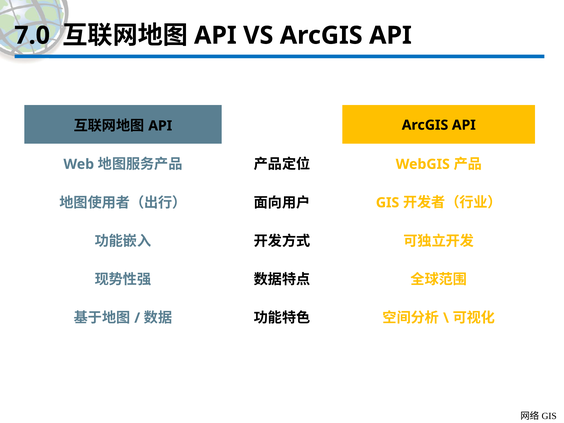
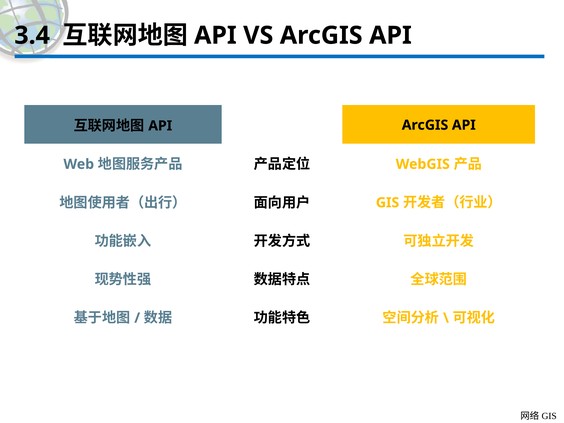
7.0: 7.0 -> 3.4 (32, 35)
